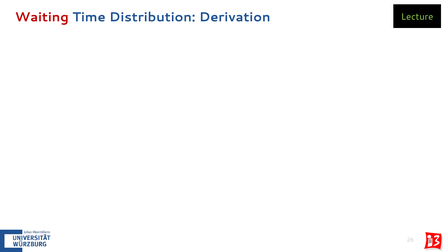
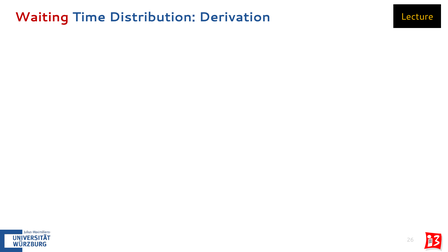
Lecture colour: light green -> yellow (417, 17)
